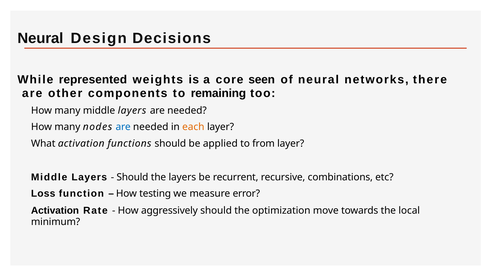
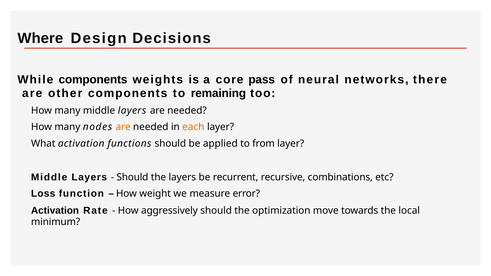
Neural: Neural -> Where (40, 38)
While represented: represented -> components (93, 80)
seen: seen -> pass (262, 80)
are colour: blue -> orange (123, 127)
testing: testing -> weight (155, 194)
